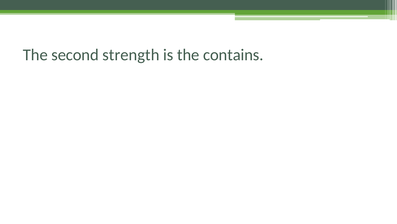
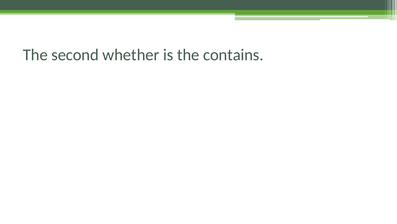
strength: strength -> whether (131, 55)
